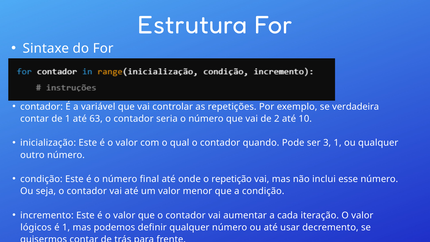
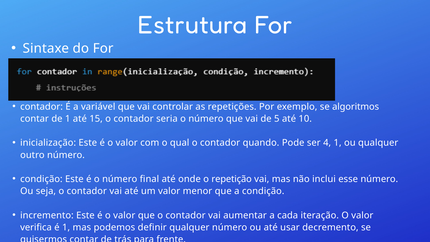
verdadeira: verdadeira -> algoritmos (356, 107)
63: 63 -> 15 (96, 119)
2: 2 -> 5 (277, 119)
3: 3 -> 4 (327, 143)
lógicos: lógicos -> verifica (36, 227)
